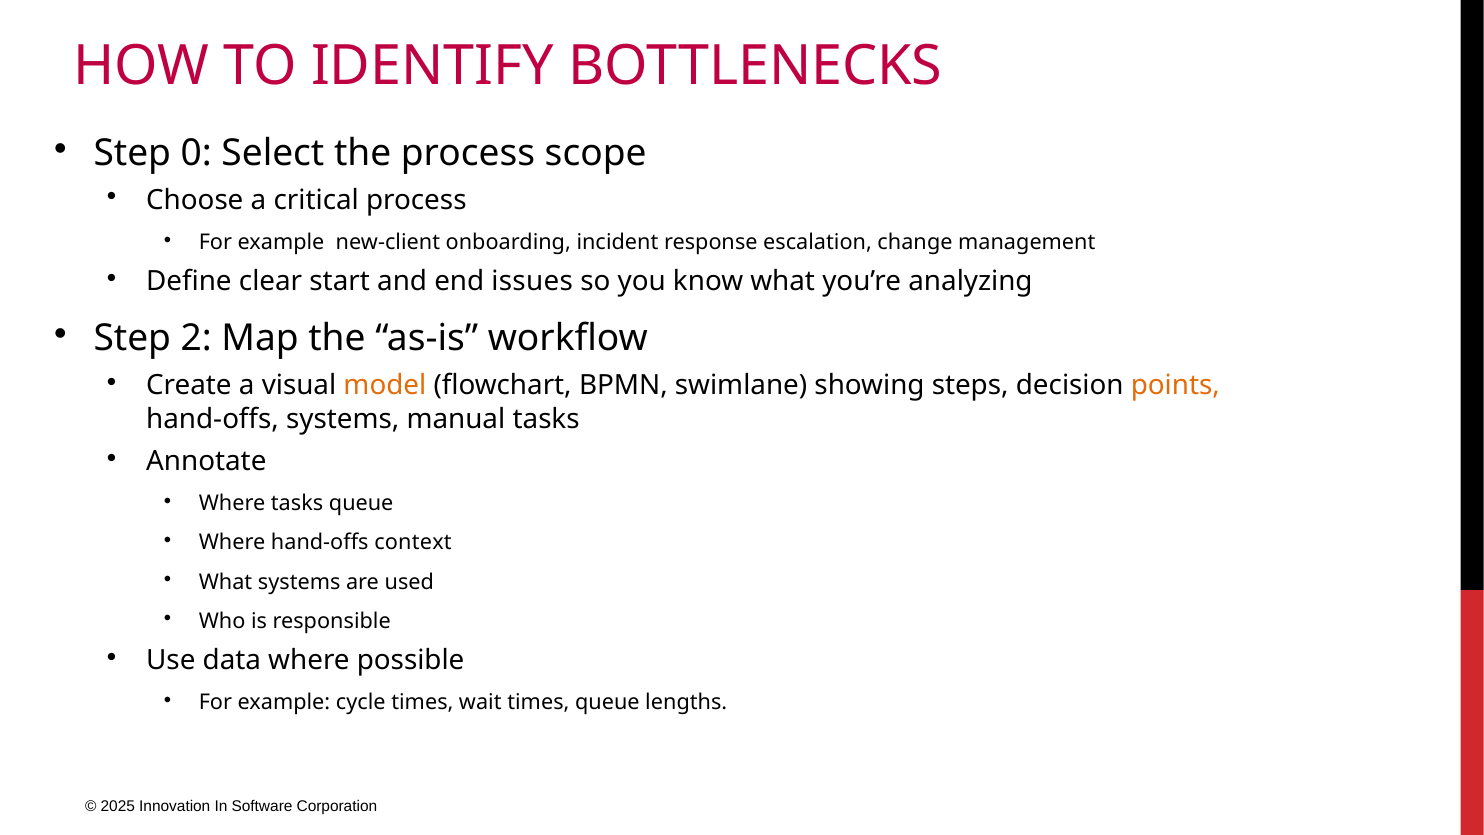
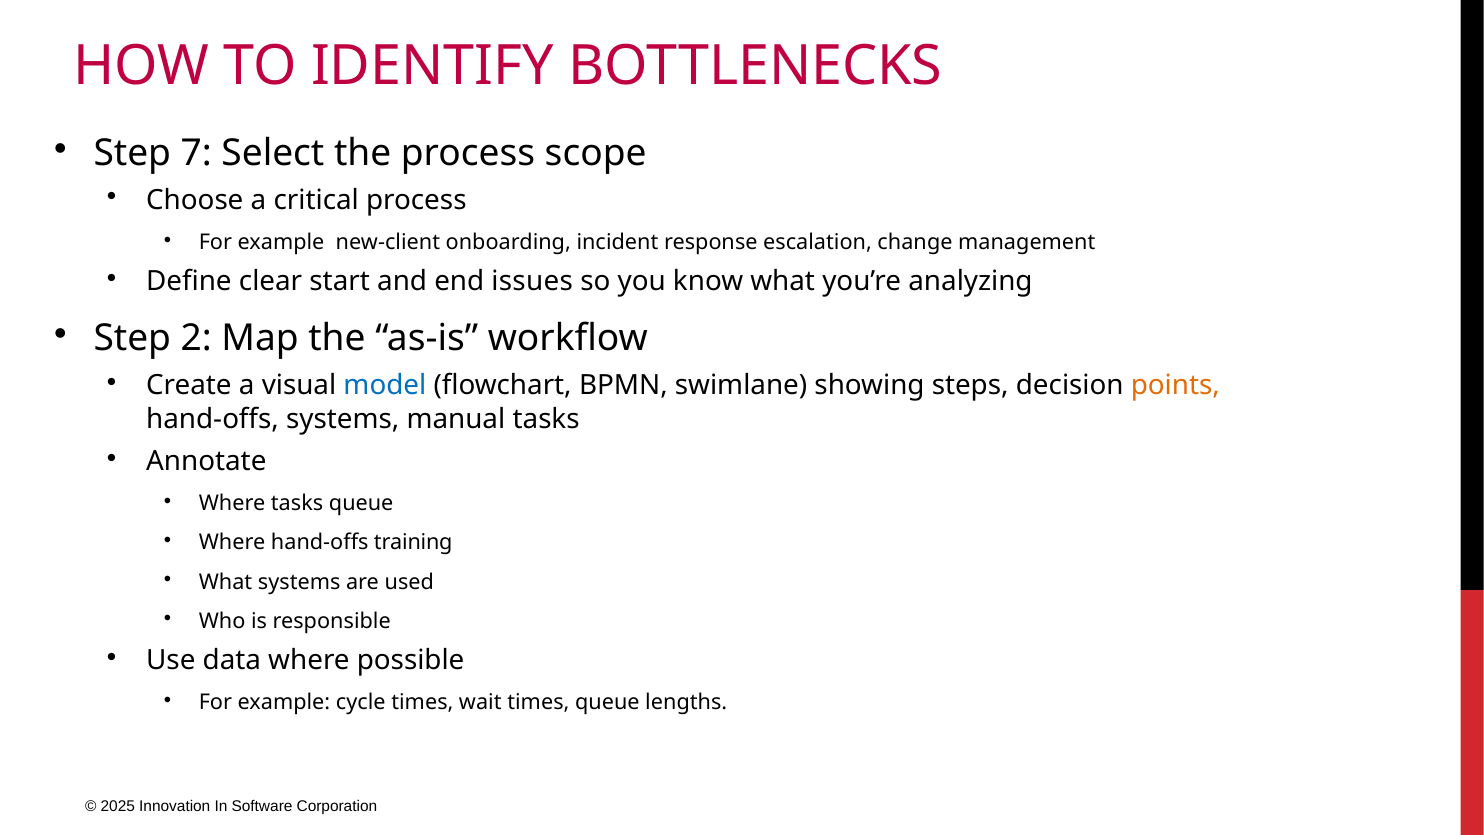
0: 0 -> 7 (196, 153)
model colour: orange -> blue (385, 385)
context: context -> training (413, 543)
